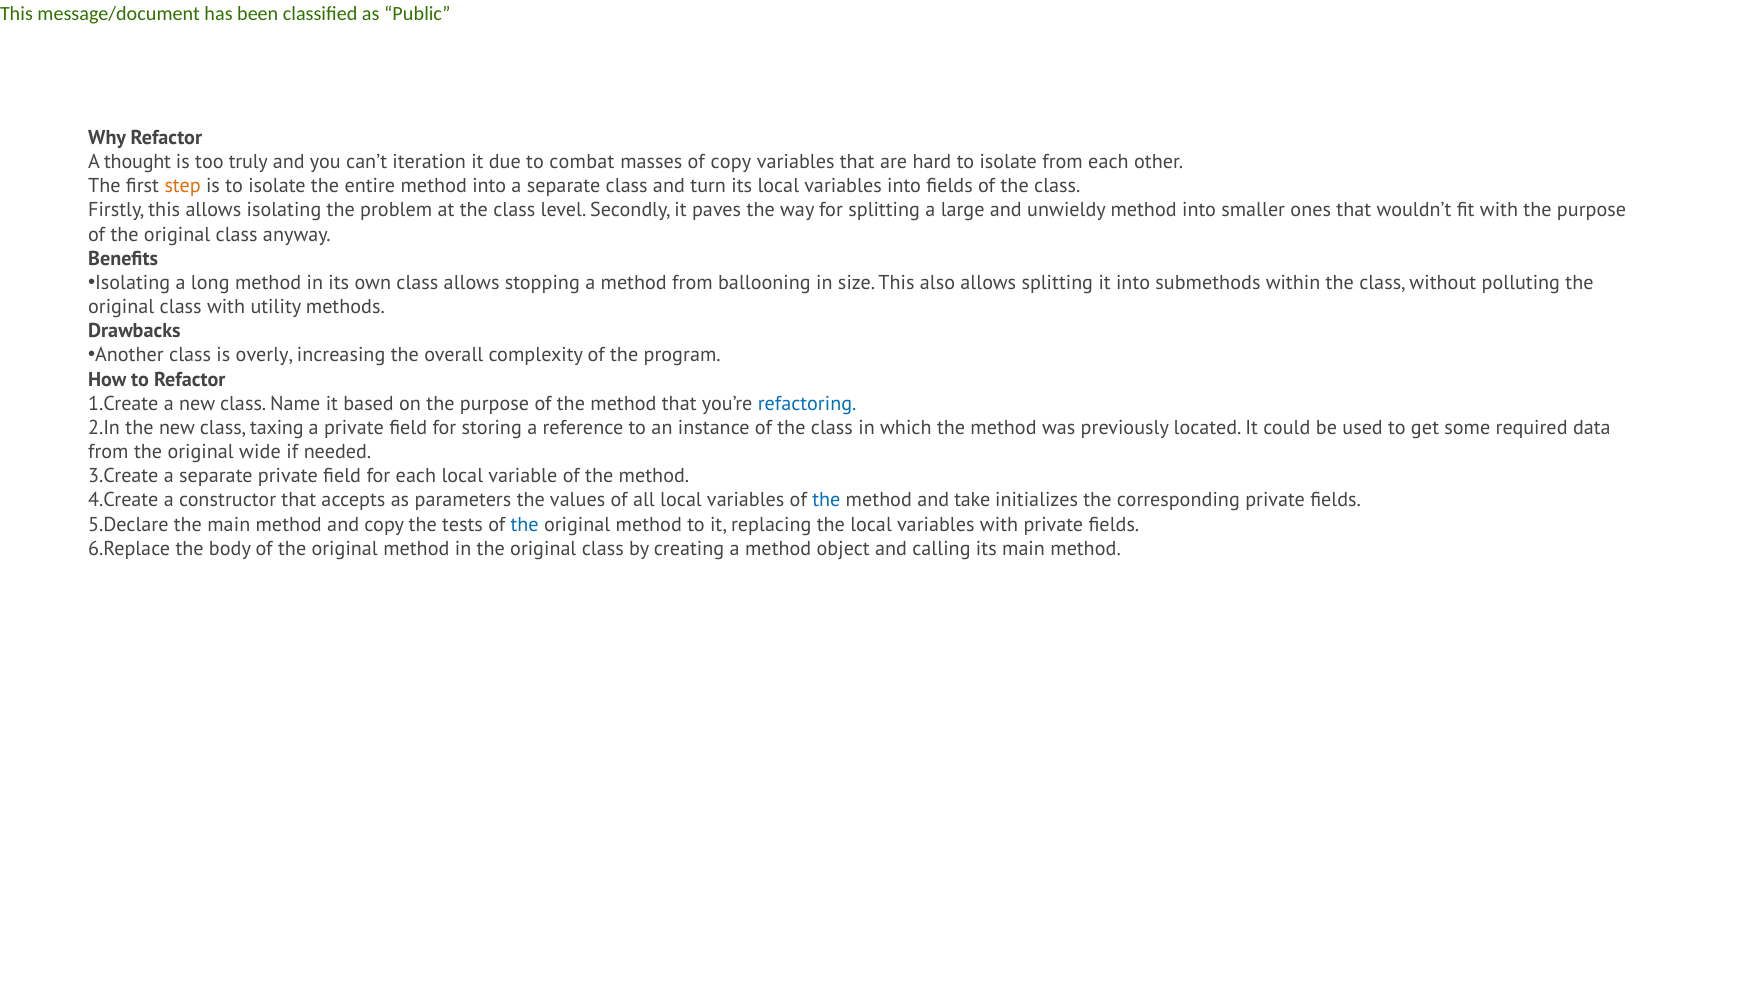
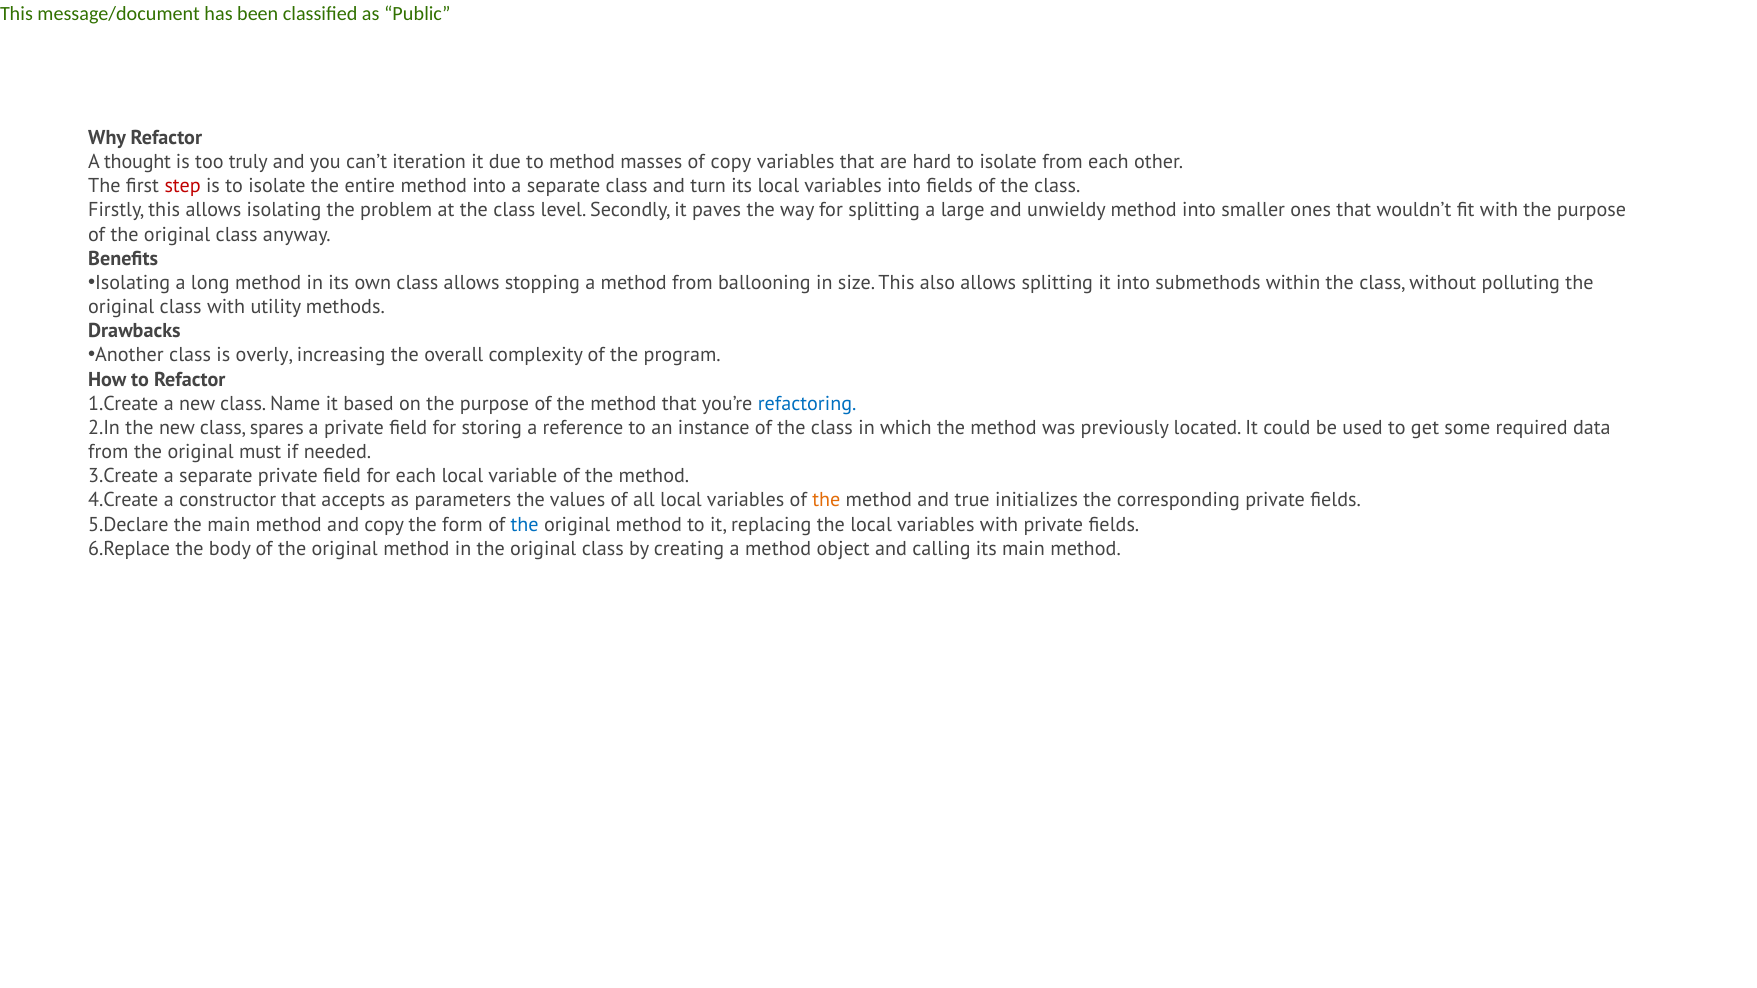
to combat: combat -> method (582, 162)
step colour: orange -> red (183, 186)
taxing: taxing -> spares (277, 428)
wide: wide -> must (260, 452)
the colour: blue -> orange (826, 500)
take: take -> true (972, 500)
tests: tests -> form (462, 525)
